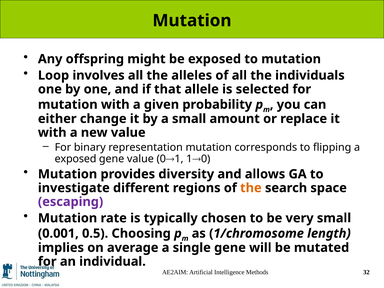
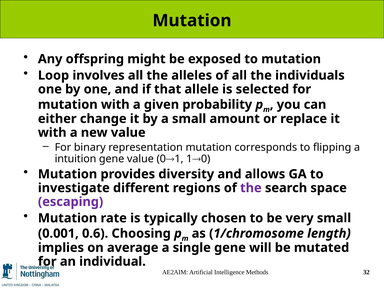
exposed: exposed -> intuition (76, 159)
the colour: orange -> purple (251, 188)
0.5: 0.5 -> 0.6 (95, 233)
